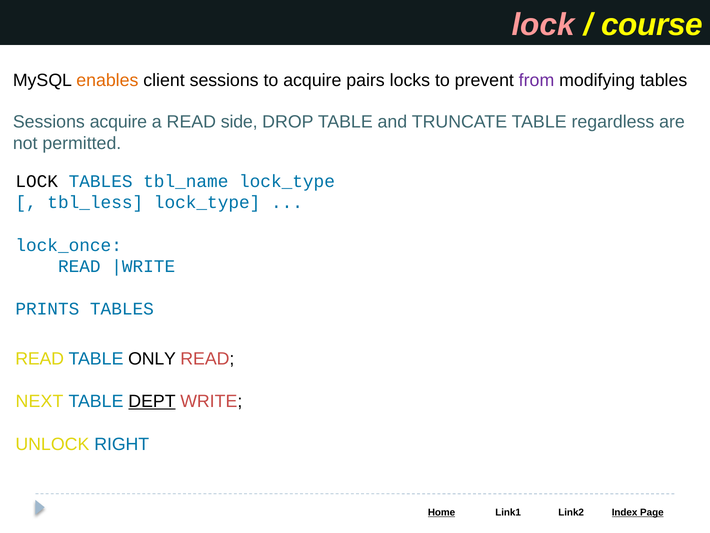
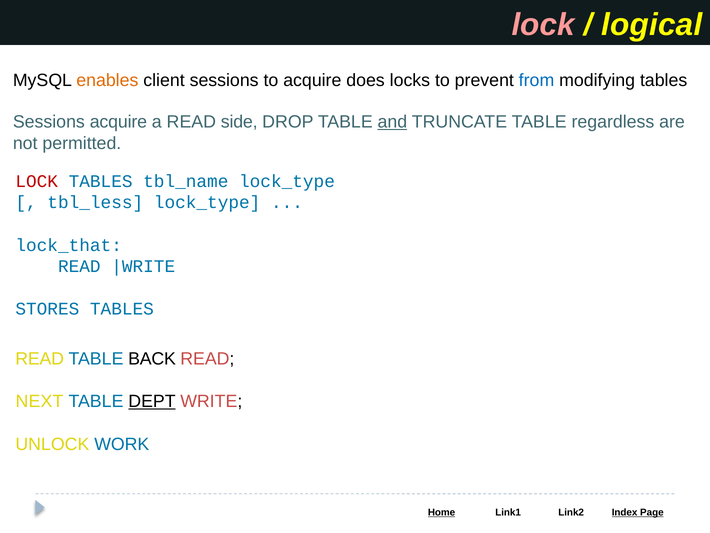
course: course -> logical (652, 25)
pairs: pairs -> does (366, 80)
from colour: purple -> blue (537, 80)
and underline: none -> present (392, 122)
LOCK colour: black -> red (37, 181)
lock_once: lock_once -> lock_that (69, 245)
PRINTS: PRINTS -> STORES (47, 309)
ONLY: ONLY -> BACK (152, 359)
RIGHT: RIGHT -> WORK (122, 444)
